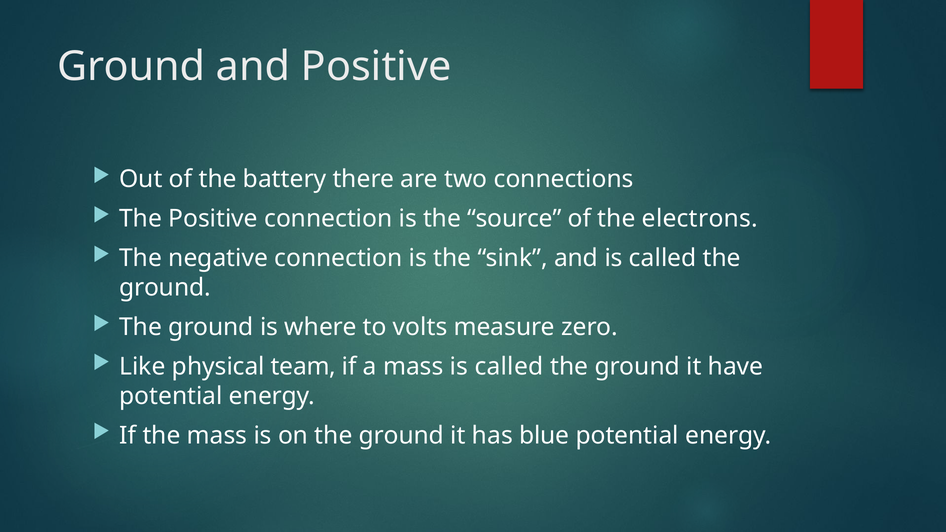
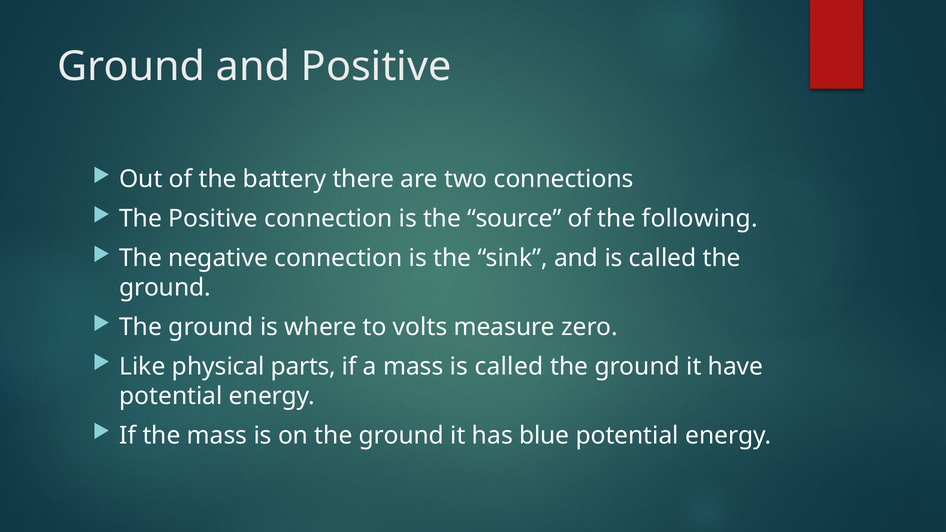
electrons: electrons -> following (700, 219)
team: team -> parts (303, 367)
